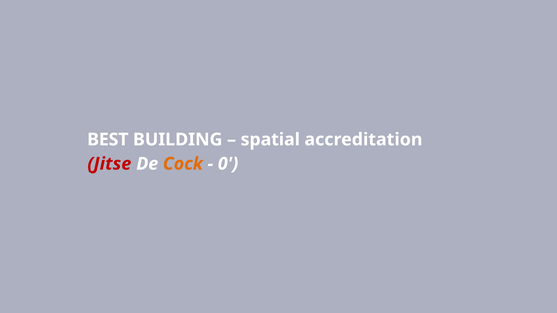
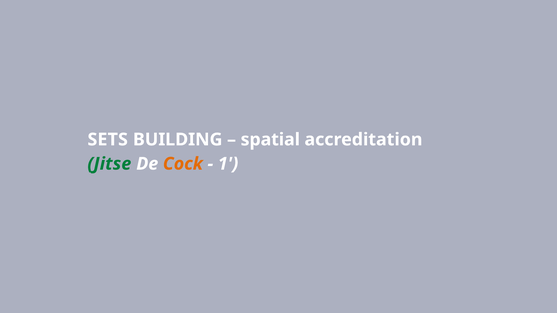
BEST: BEST -> SETS (108, 140)
Jitse colour: red -> green (109, 164)
0: 0 -> 1 (228, 164)
